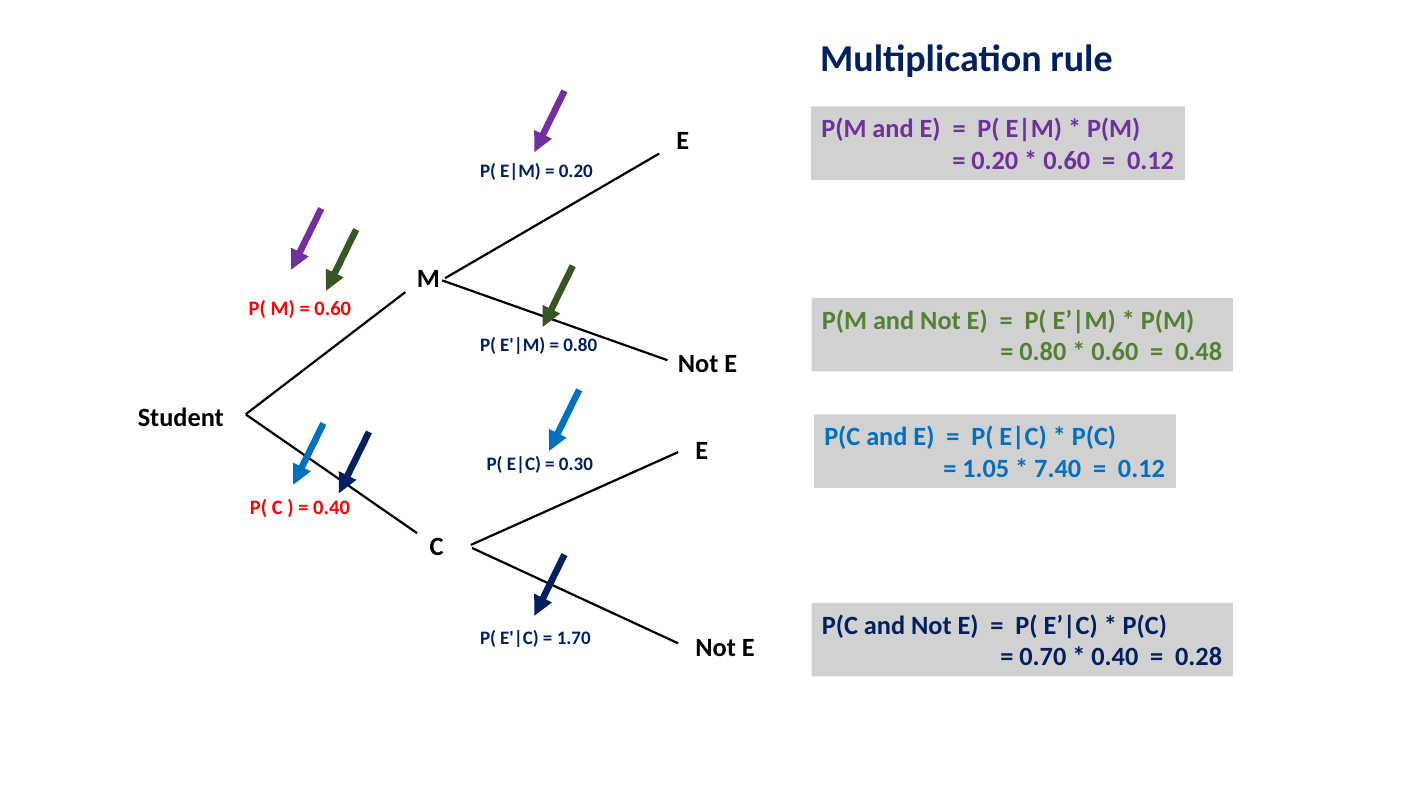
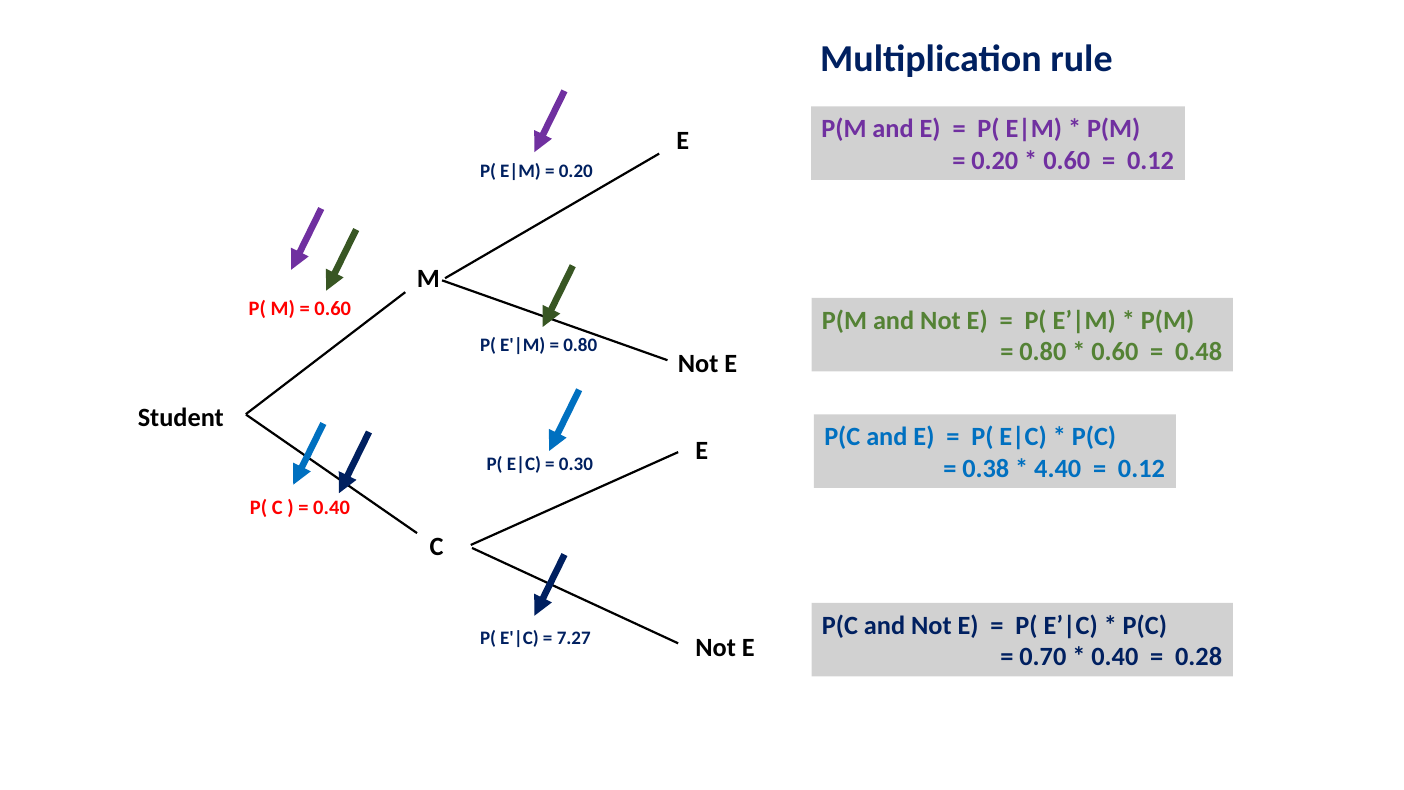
1.05: 1.05 -> 0.38 (986, 469)
7.40: 7.40 -> 4.40 (1058, 469)
1.70: 1.70 -> 7.27 (574, 638)
